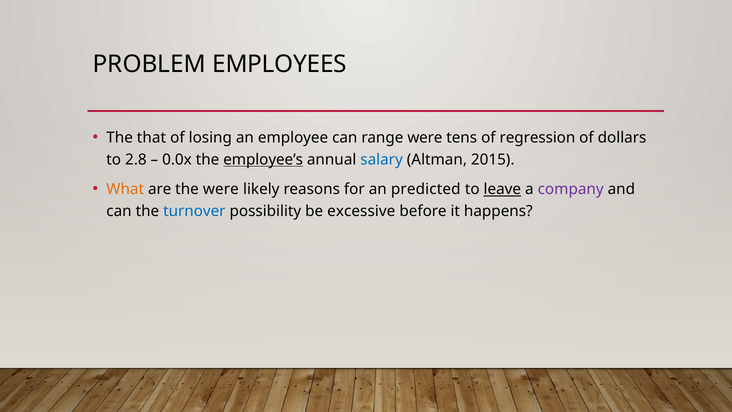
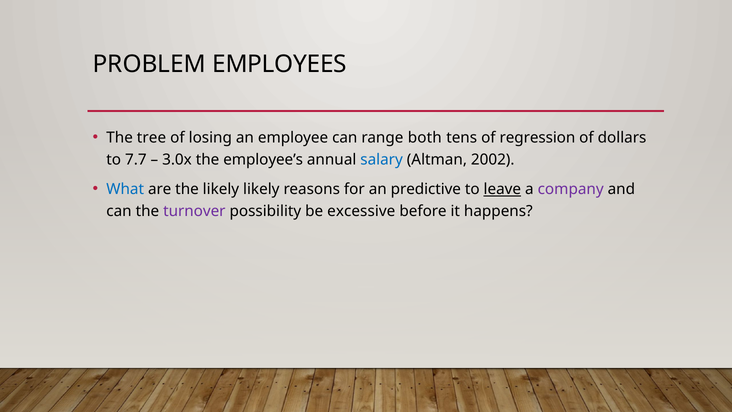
that: that -> tree (151, 138)
range were: were -> both (425, 138)
2.8: 2.8 -> 7.7 (136, 160)
0.0x: 0.0x -> 3.0x (177, 160)
employee’s underline: present -> none (263, 160)
2015: 2015 -> 2002 (493, 160)
What colour: orange -> blue (125, 189)
the were: were -> likely (221, 189)
predicted: predicted -> predictive (426, 189)
turnover colour: blue -> purple (194, 211)
